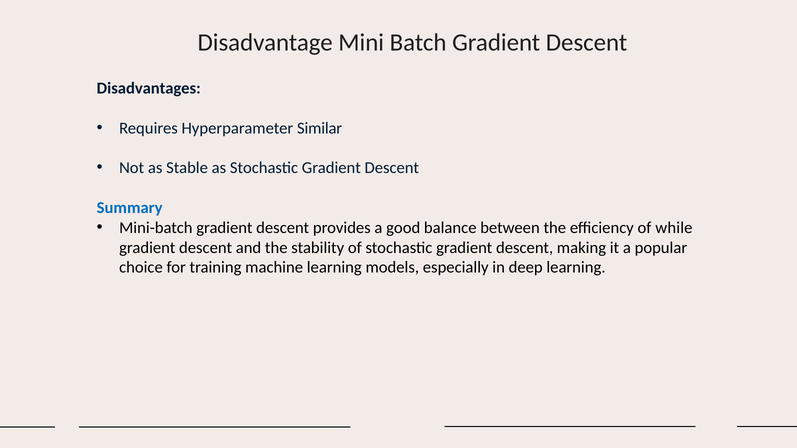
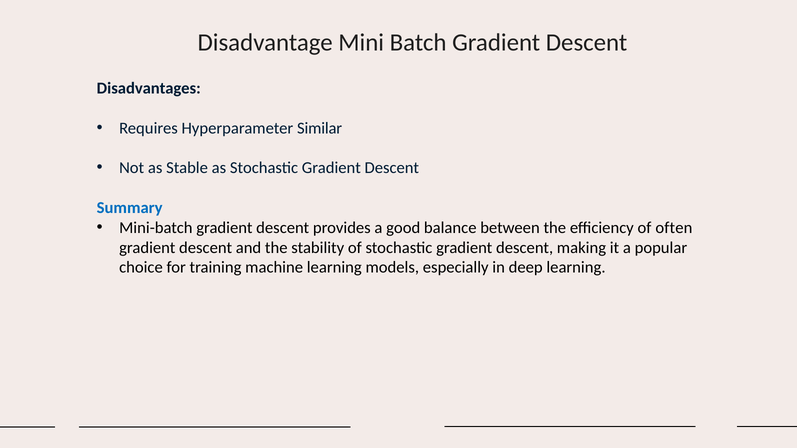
while: while -> often (674, 228)
